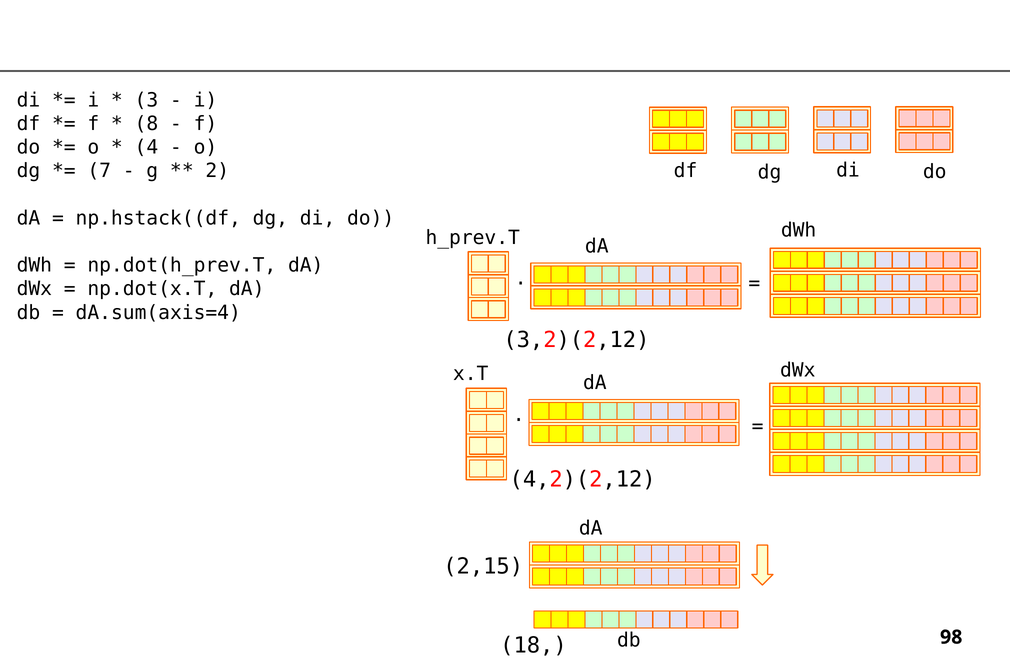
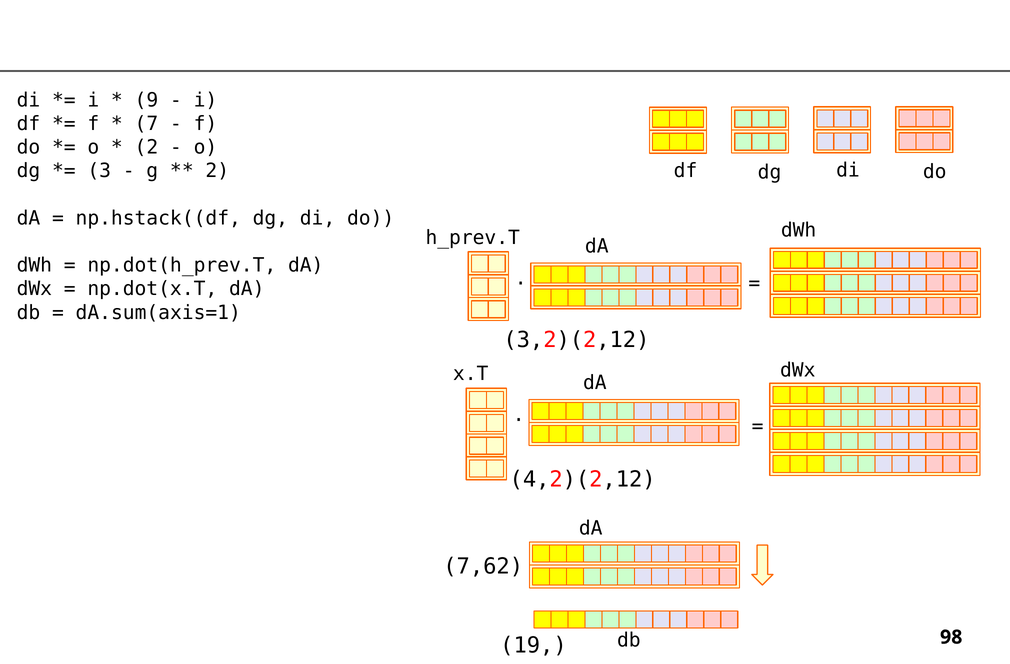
3: 3 -> 9 (146, 100)
8: 8 -> 7 (146, 124)
4: 4 -> 2 (146, 147)
7: 7 -> 3 (99, 171)
dA.sum(axis=4: dA.sum(axis=4 -> dA.sum(axis=1 (158, 312)
2,15: 2,15 -> 7,62 (483, 566)
18: 18 -> 19 (533, 645)
